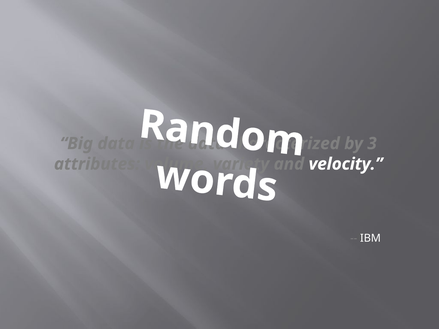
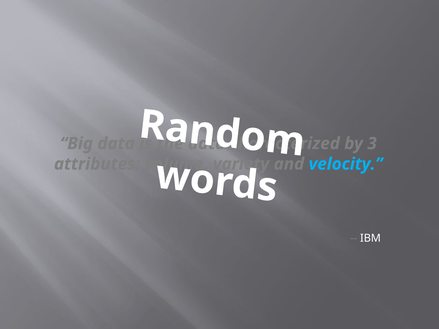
velocity colour: white -> light blue (346, 164)
